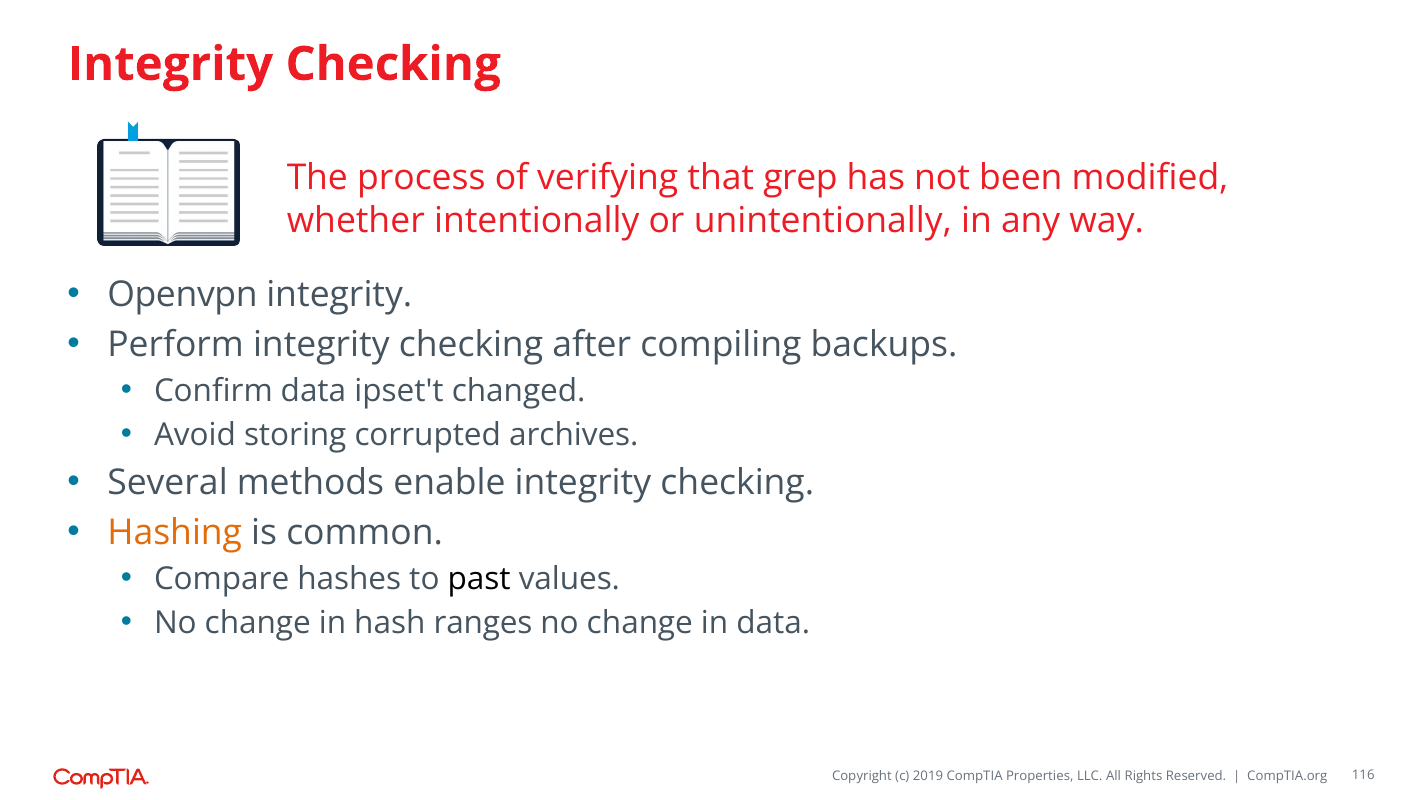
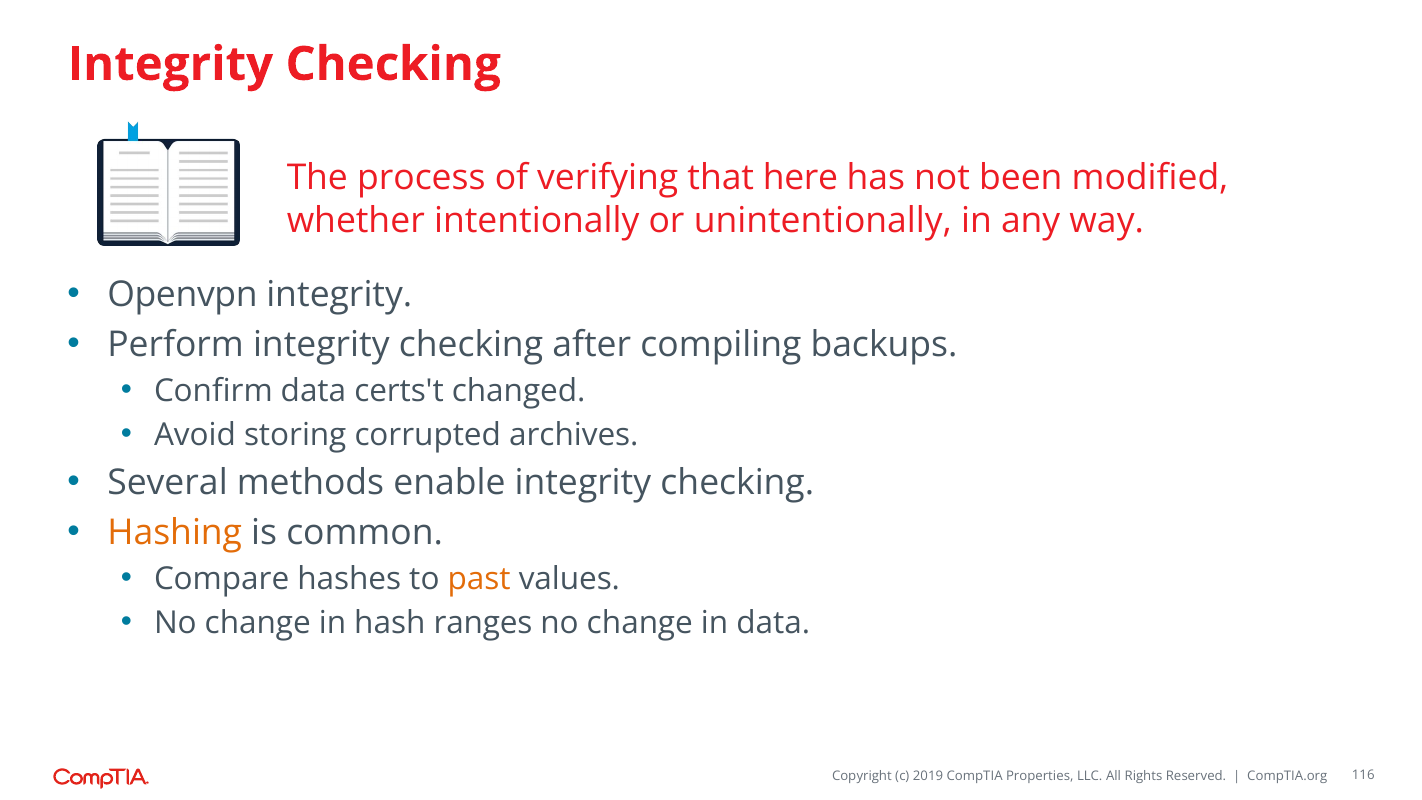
grep: grep -> here (801, 178)
ipset't: ipset't -> certs't (399, 391)
past colour: black -> orange (479, 579)
